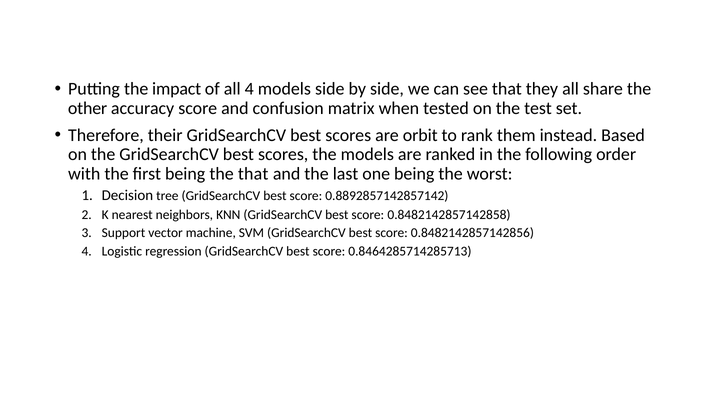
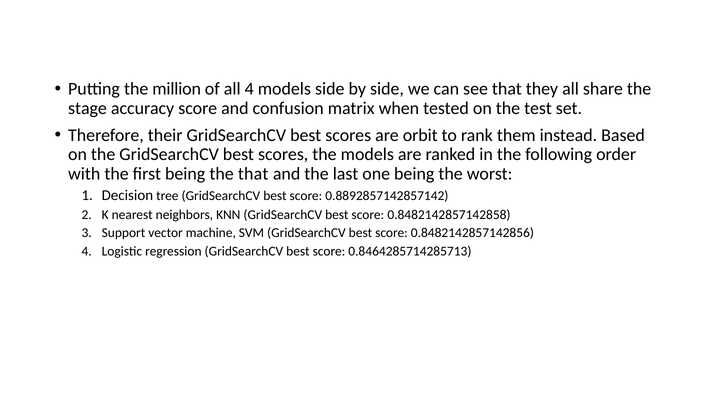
impact: impact -> million (177, 89)
other: other -> stage (88, 108)
